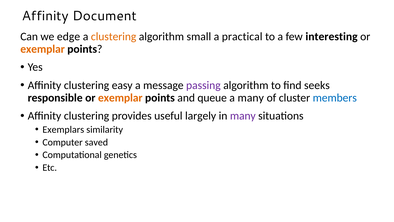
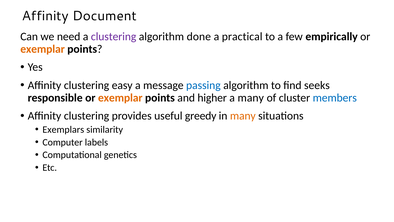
edge: edge -> need (69, 37)
clustering colour: orange -> purple (114, 37)
small: small -> done (199, 37)
interesting: interesting -> empirically (332, 37)
passing colour: purple -> blue (203, 85)
queue: queue -> higher (212, 98)
largely: largely -> greedy (201, 116)
many colour: purple -> orange (243, 116)
saved: saved -> labels (96, 142)
